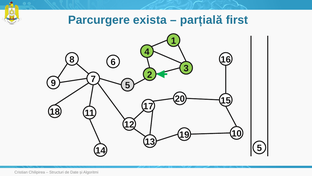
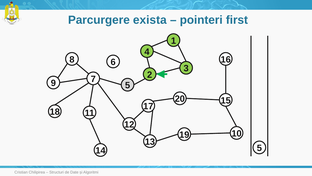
parțială: parțială -> pointeri (201, 20)
